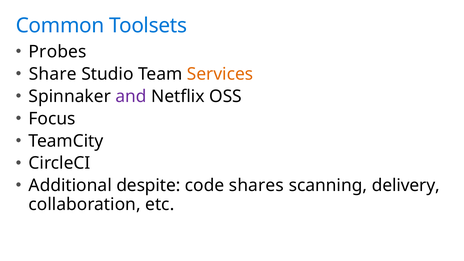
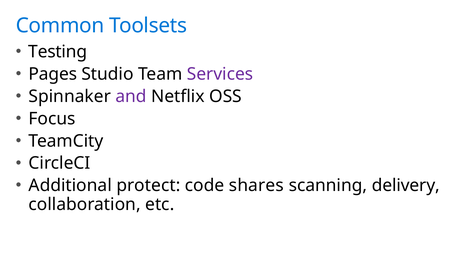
Probes: Probes -> Testing (58, 52)
Share: Share -> Pages (53, 74)
Services colour: orange -> purple (220, 74)
despite: despite -> protect (148, 186)
